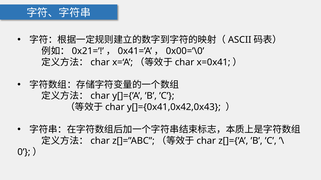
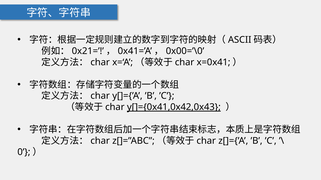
y[]={0x41,0x42,0x43 underline: none -> present (174, 107)
